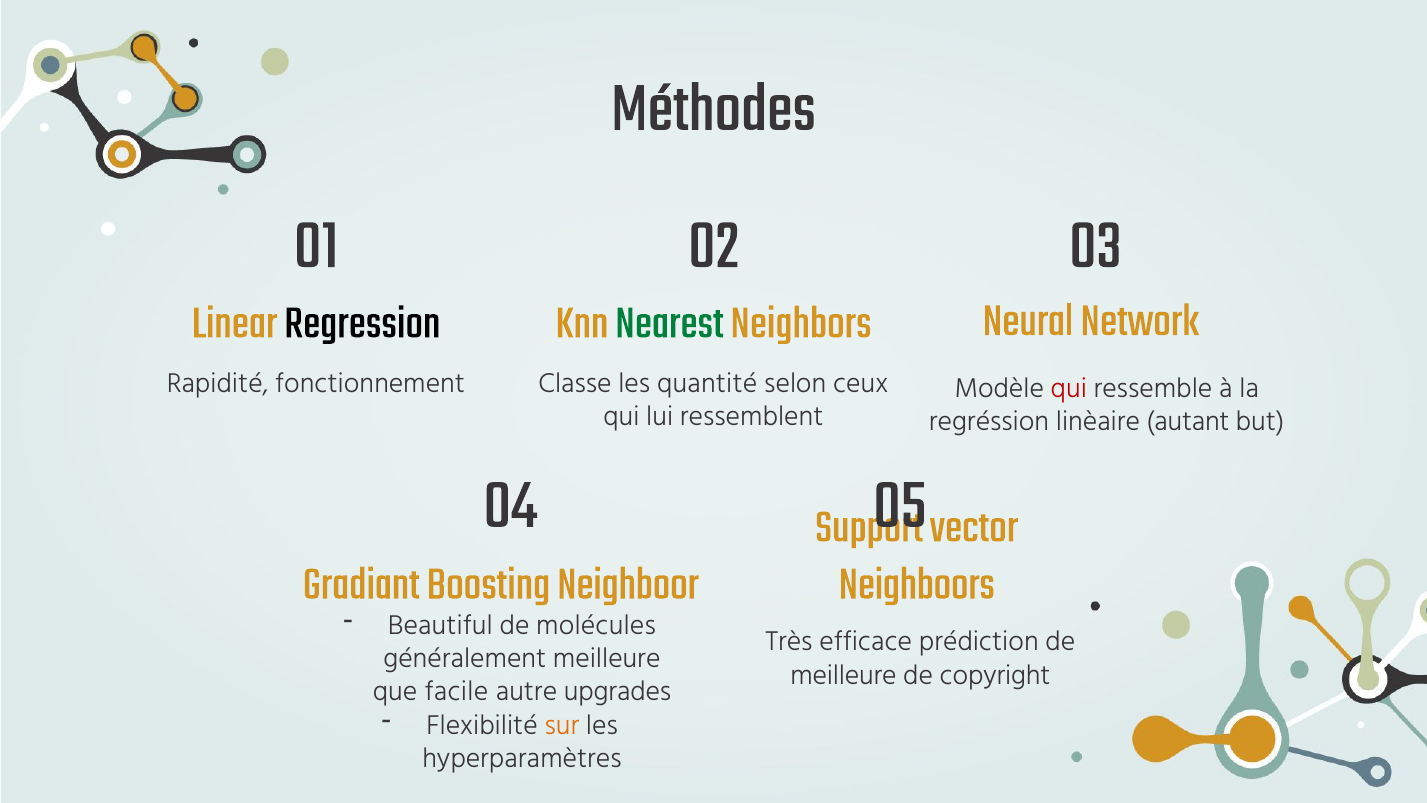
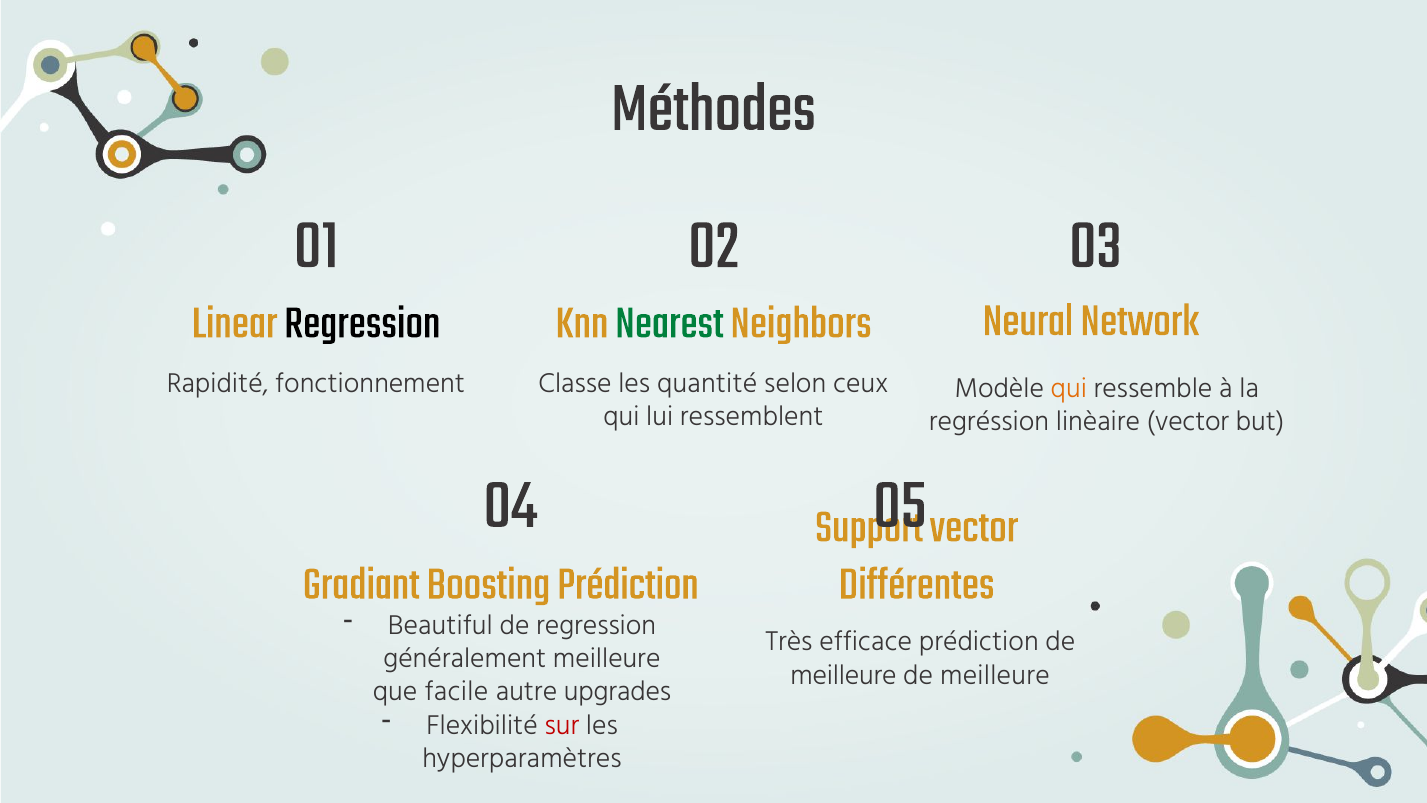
qui colour: red -> orange (1069, 388)
linèaire autant: autant -> vector (1188, 421)
Boosting Neighboor: Neighboor -> Prédiction (628, 583)
Neighboors: Neighboors -> Différentes (917, 583)
de molécules: molécules -> regression (596, 625)
copyright: copyright -> meilleure (995, 675)
sur colour: orange -> red (562, 725)
